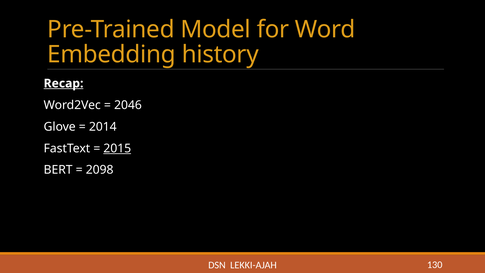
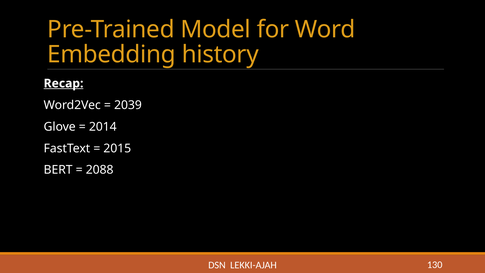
2046: 2046 -> 2039 (128, 105)
2015 underline: present -> none (117, 148)
2098: 2098 -> 2088 (100, 170)
